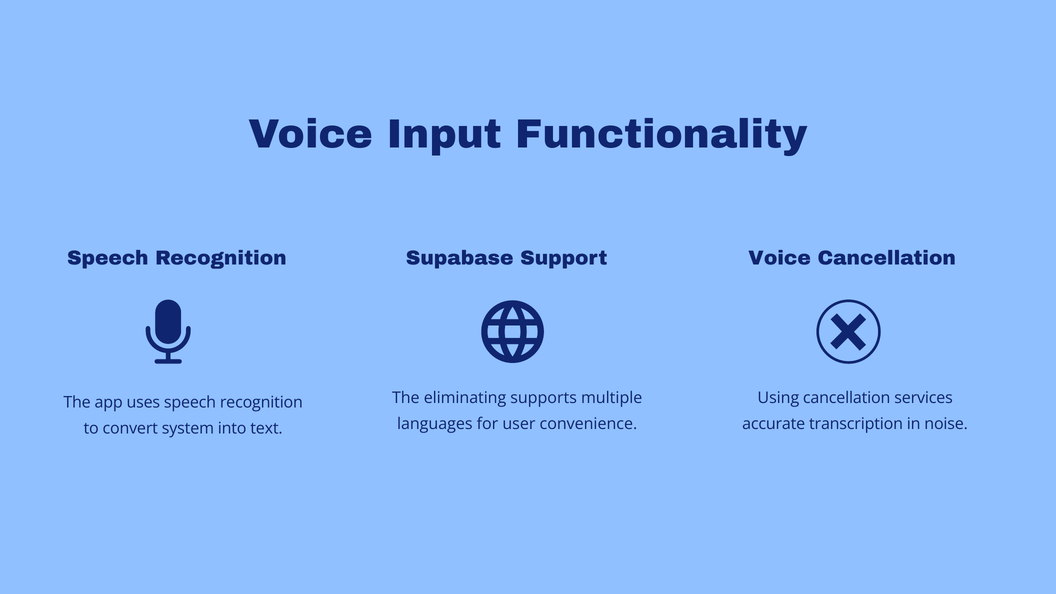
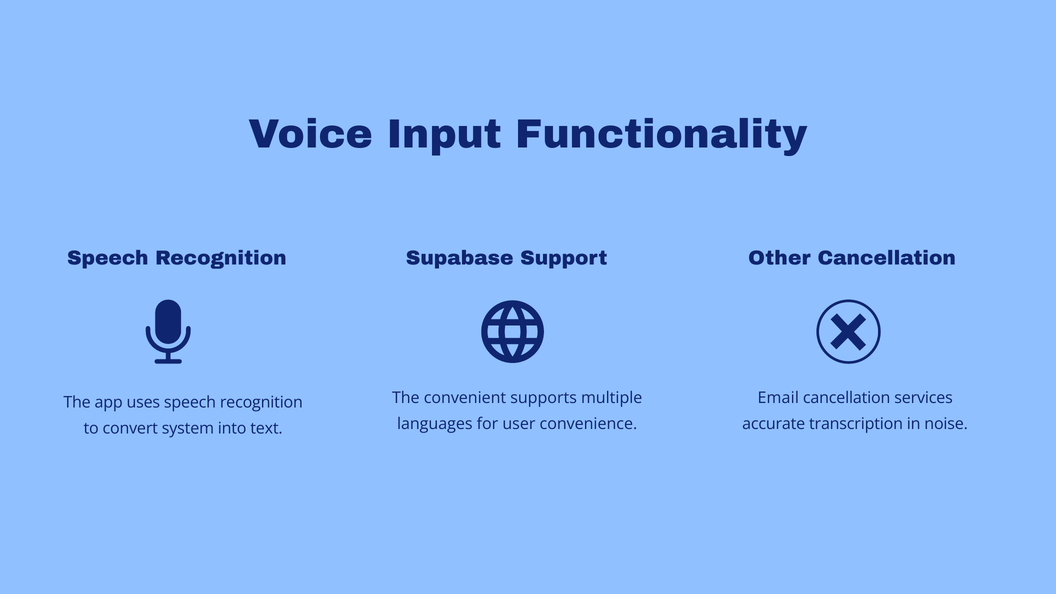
Voice: Voice -> Other (779, 258)
eliminating: eliminating -> convenient (465, 398)
Using: Using -> Email (778, 398)
